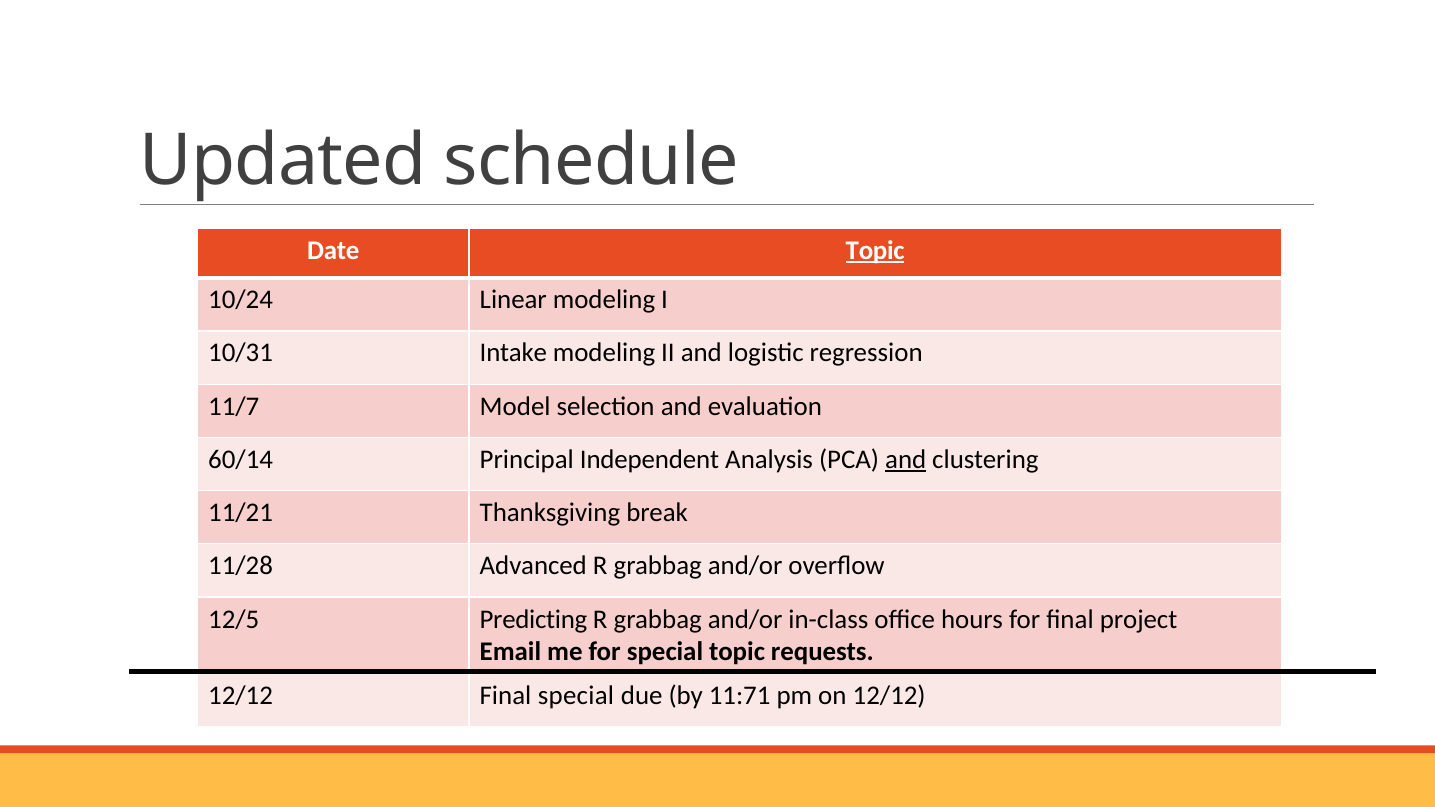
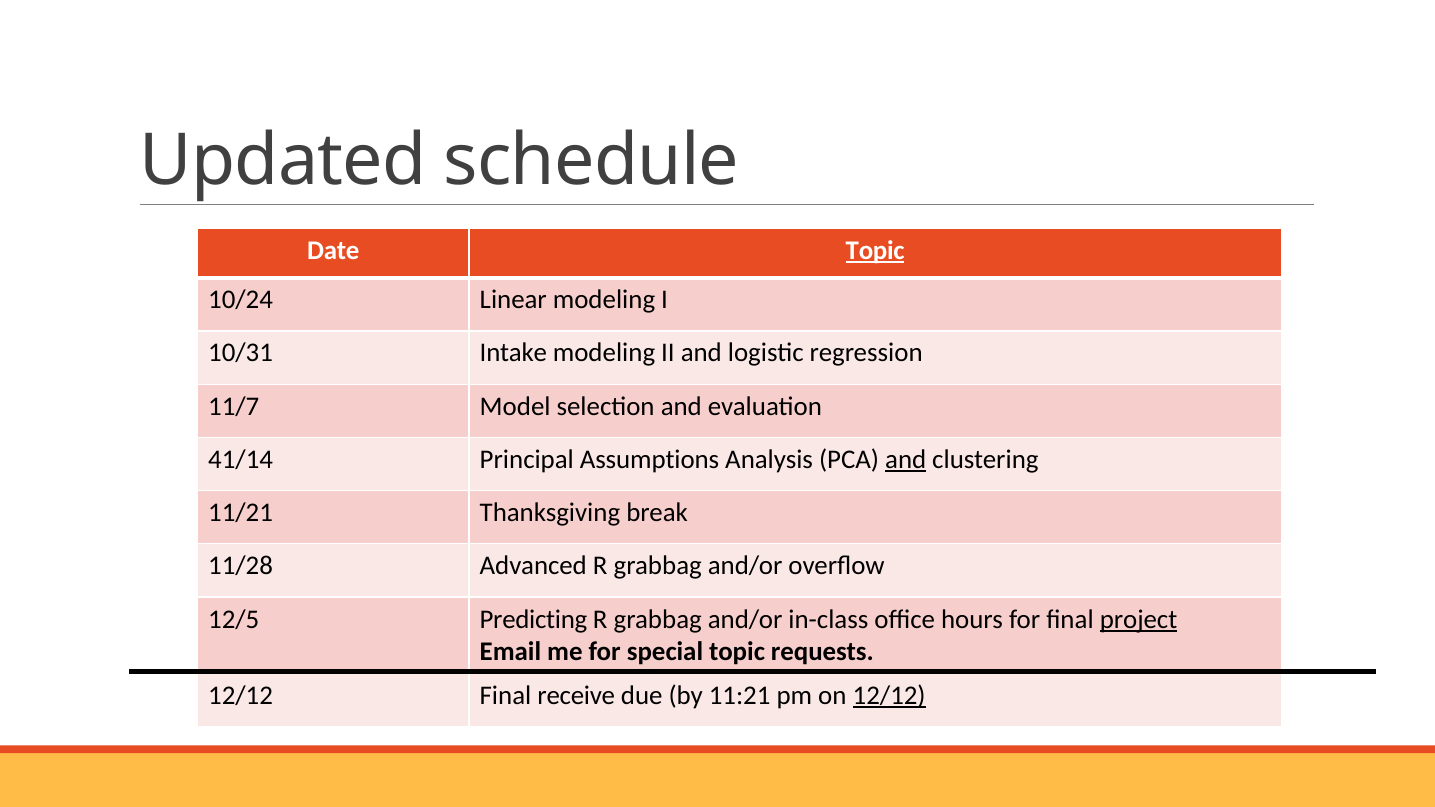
60/14: 60/14 -> 41/14 (241, 460)
Independent: Independent -> Assumptions (650, 460)
project underline: none -> present (1138, 619)
Final special: special -> receive (576, 696)
11:71: 11:71 -> 11:21 (740, 696)
12/12 underline: none -> present (889, 696)
